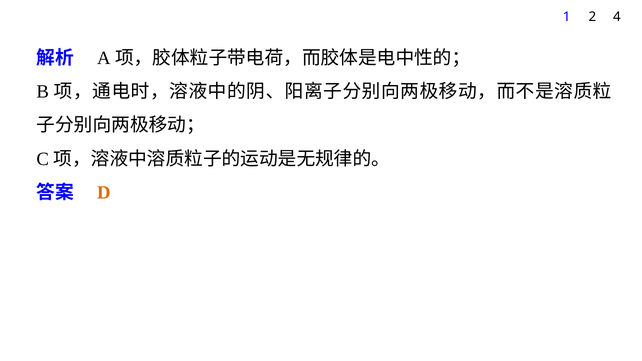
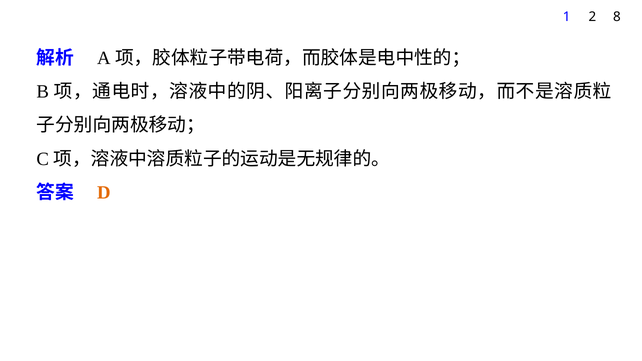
4: 4 -> 8 (617, 17)
